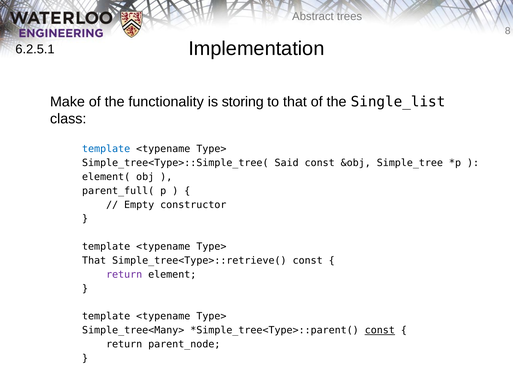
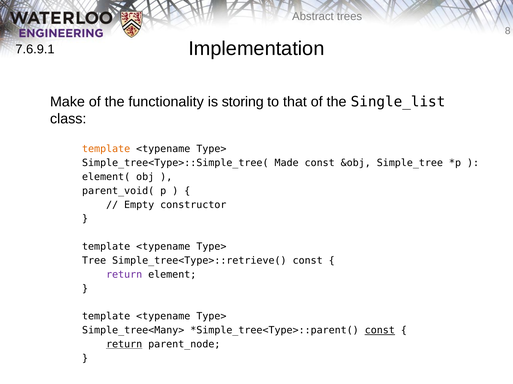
6.2.5.1: 6.2.5.1 -> 7.6.9.1 (35, 49)
template colour: blue -> orange (106, 149)
Said: Said -> Made (287, 163)
parent_full(: parent_full( -> parent_void( (118, 191)
That: That -> Tree (94, 261)
return underline: none -> present (124, 345)
